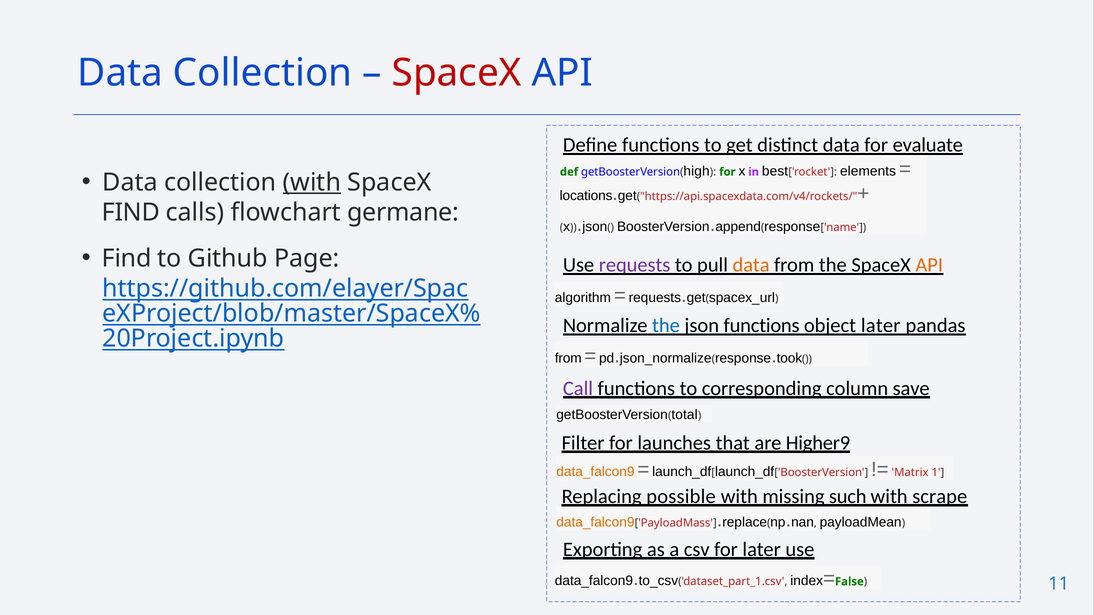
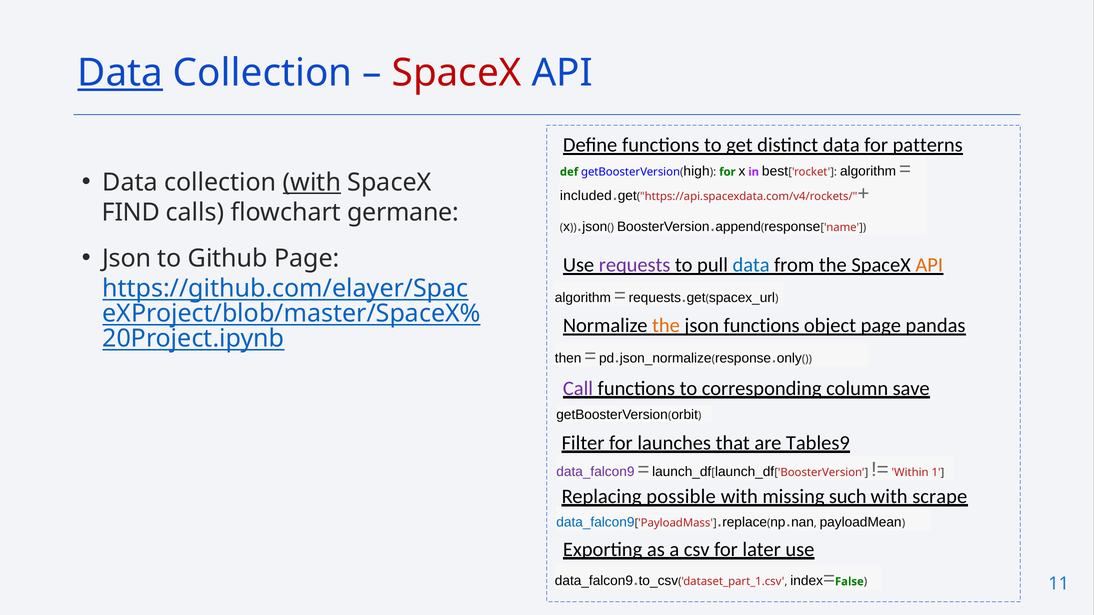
Data underline: none -> present (120, 73)
evaluate: evaluate -> patterns (928, 145)
elements: elements -> algorithm (868, 171)
locations: locations -> included (586, 196)
Find: Find -> Json (127, 258)
data colour: orange -> blue (751, 265)
the colour: blue -> orange (666, 326)
object later: later -> page (881, 326)
from: from -> then (568, 358)
took: took -> only (789, 358)
total: total -> orbit (685, 415)
Higher9: Higher9 -> Tables9 (818, 443)
data_falcon9 colour: orange -> purple (595, 472)
Matrix: Matrix -> Within (910, 473)
data_falcon9 colour: orange -> blue (595, 523)
